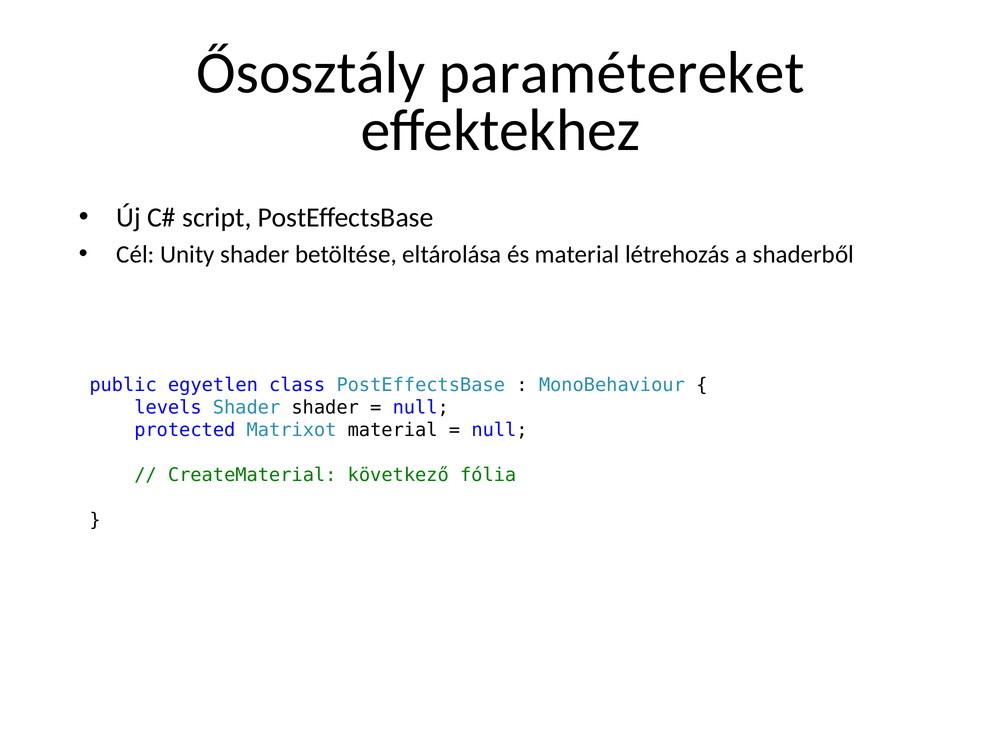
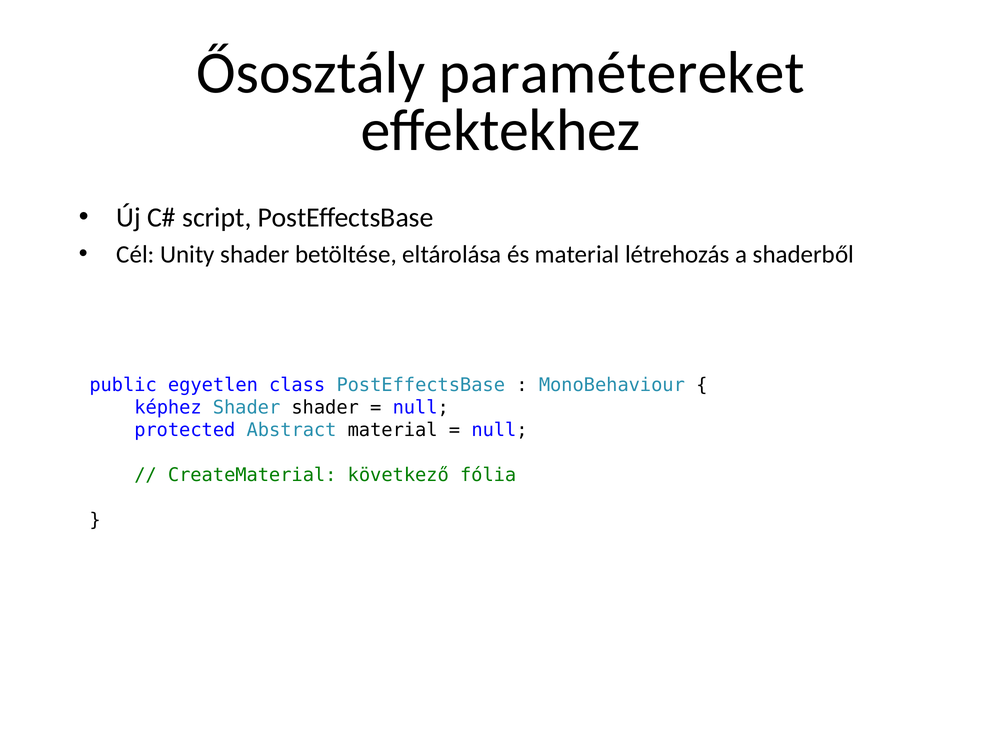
levels: levels -> képhez (168, 407)
Matrixot: Matrixot -> Abstract (292, 430)
